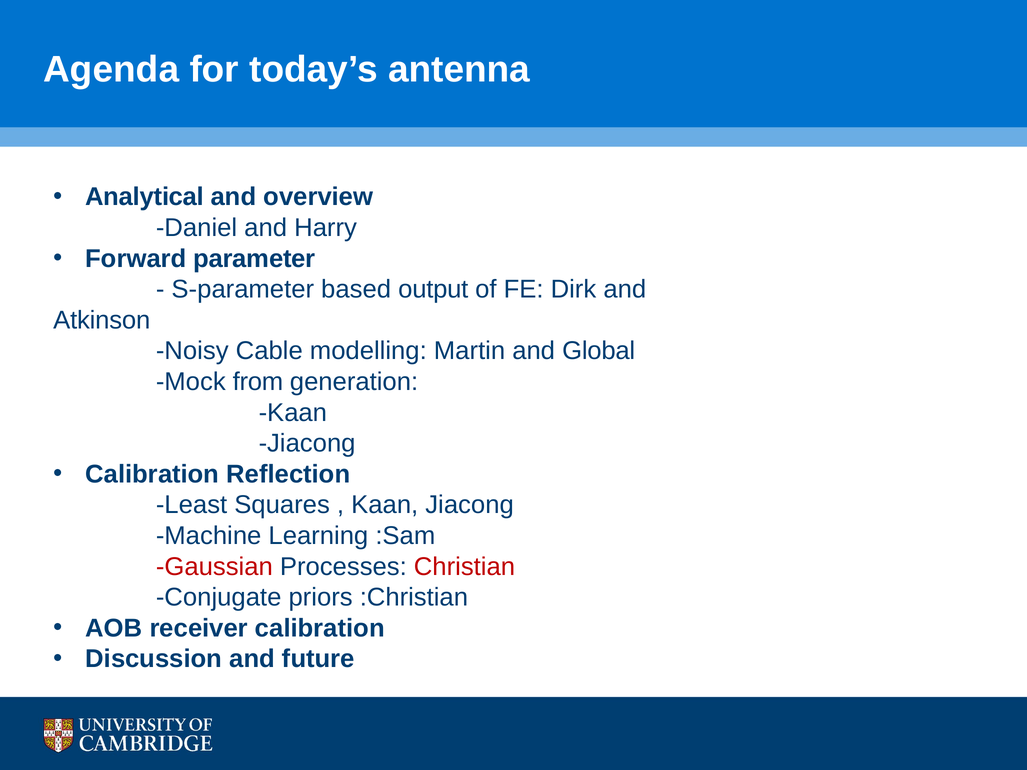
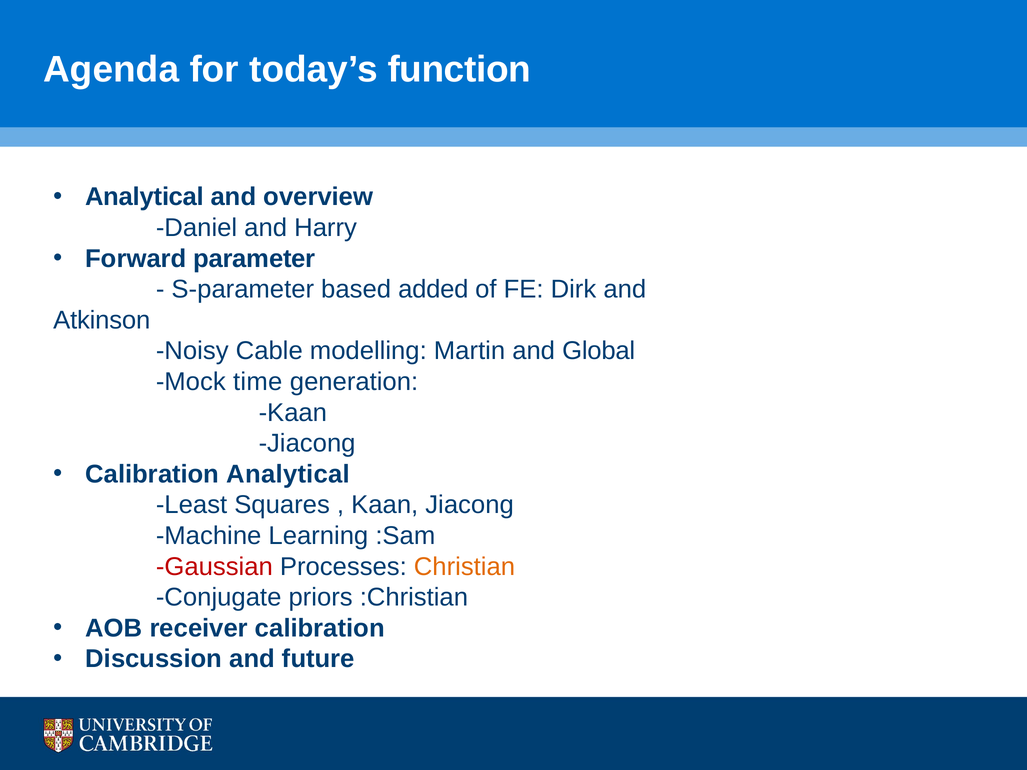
antenna: antenna -> function (459, 70)
output: output -> added (433, 289)
from: from -> time (258, 382)
Calibration Reflection: Reflection -> Analytical (288, 474)
Christian colour: red -> orange (464, 567)
